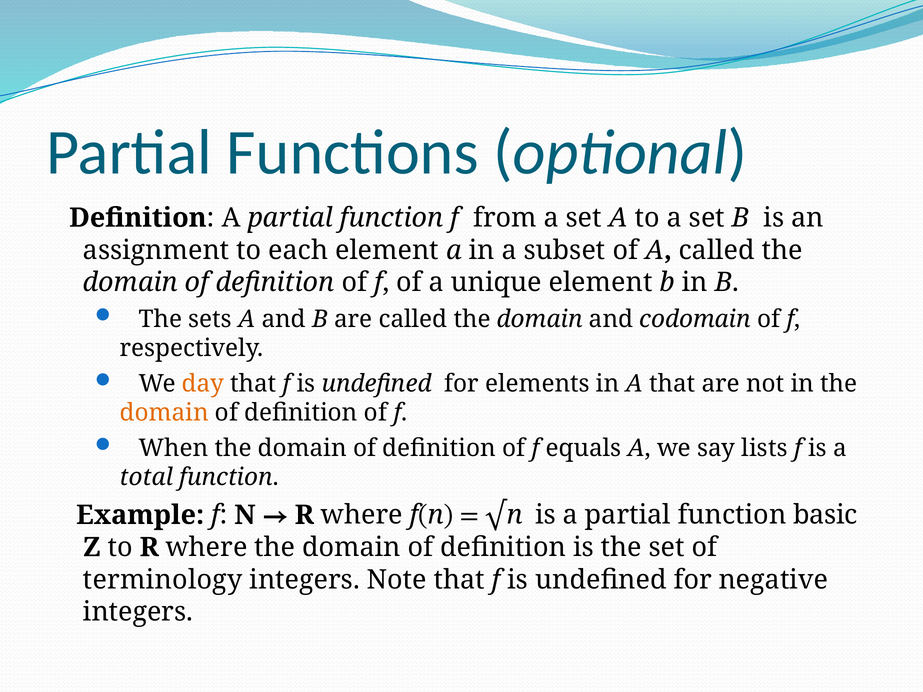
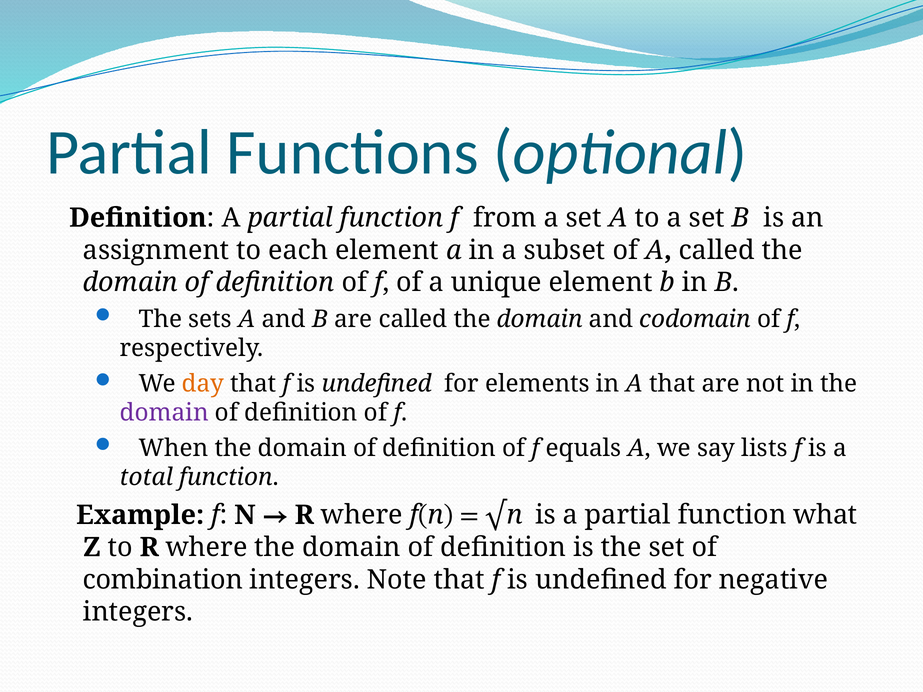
domain colour: orange -> purple (164, 413)
basic: basic -> what (825, 515)
terminology: terminology -> combination (163, 580)
